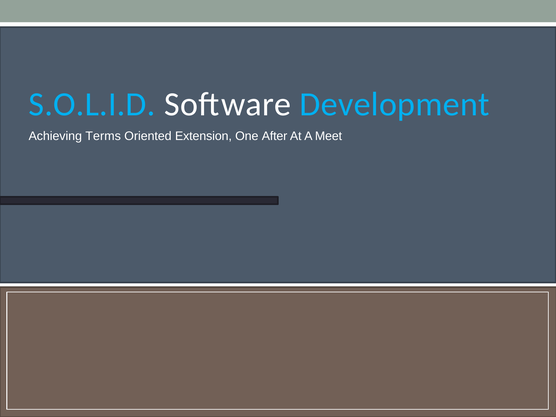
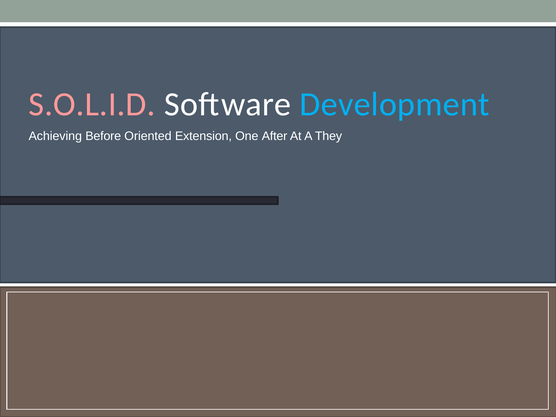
S.O.L.I.D colour: light blue -> pink (92, 104)
Terms: Terms -> Before (103, 136)
Meet: Meet -> They (329, 136)
